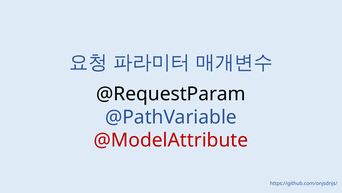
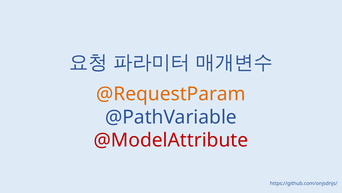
@RequestParam colour: black -> orange (171, 94)
